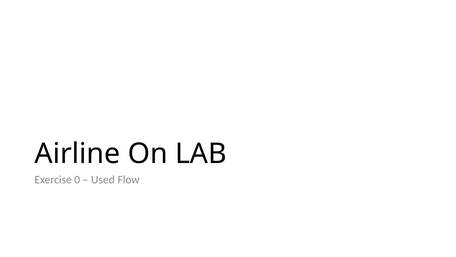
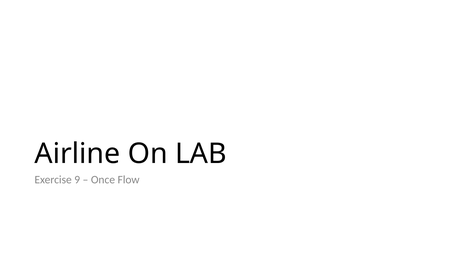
0: 0 -> 9 (77, 179)
Used: Used -> Once (103, 179)
